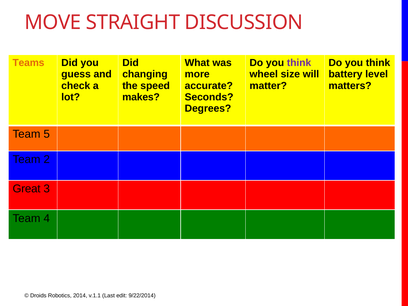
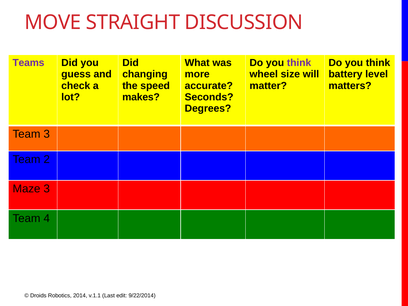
Teams colour: orange -> purple (28, 63)
Team 5: 5 -> 3 (47, 134)
Great: Great -> Maze (27, 189)
